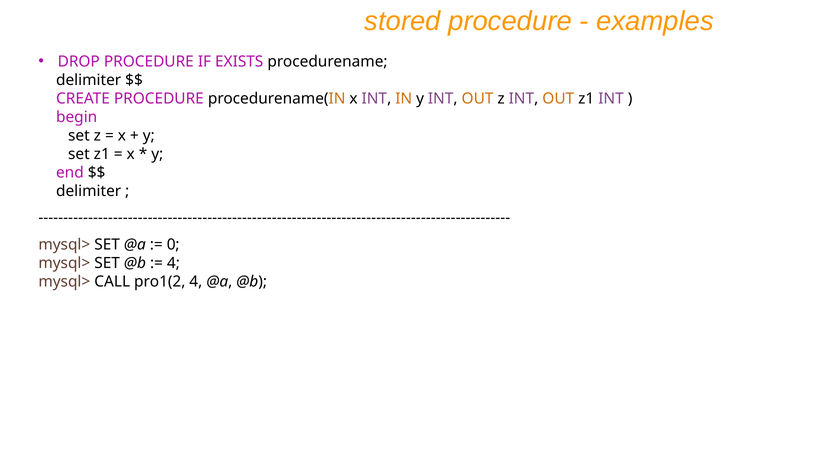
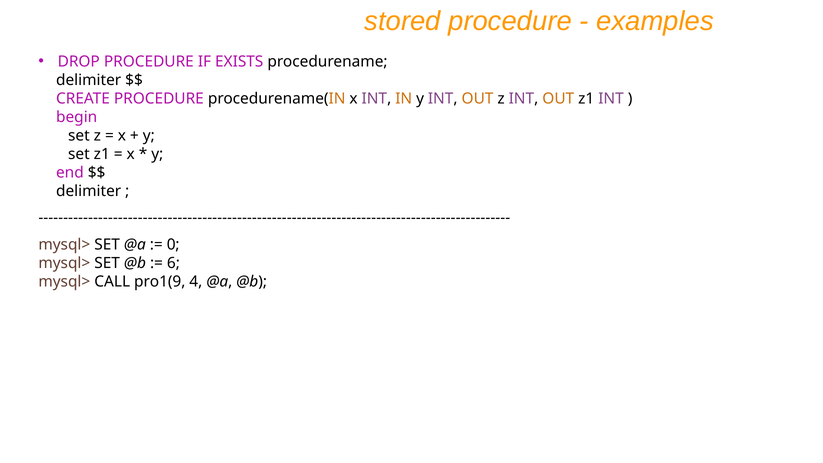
4: 4 -> 6 (173, 263)
pro1(2: pro1(2 -> pro1(9 (160, 282)
